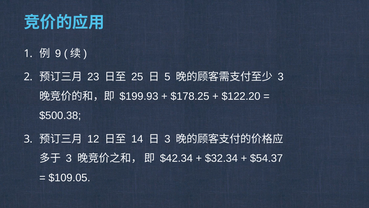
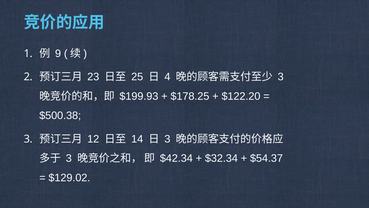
5: 5 -> 4 (167, 77)
$109.05: $109.05 -> $129.02 (69, 177)
